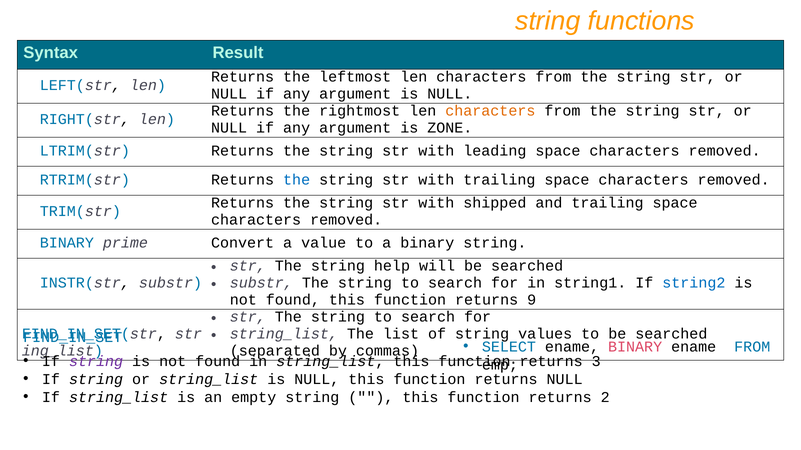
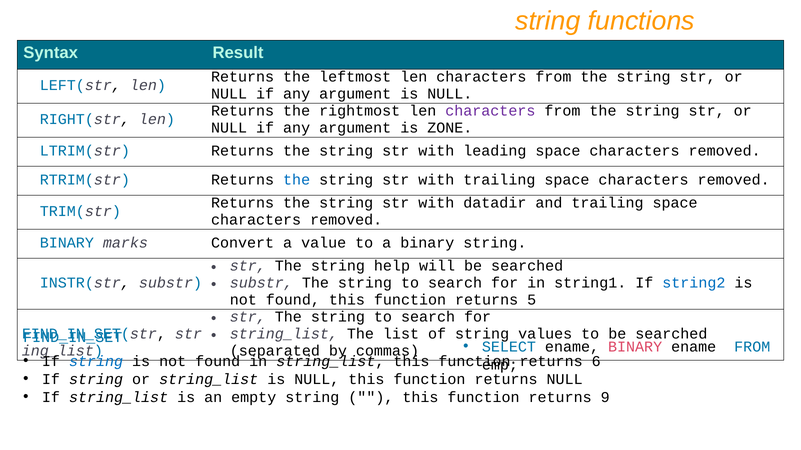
characters colour: orange -> purple (490, 111)
shipped: shipped -> datadir (495, 203)
prime: prime -> marks (125, 243)
9: 9 -> 5 (532, 300)
string colour: purple -> blue (96, 362)
3: 3 -> 6 (596, 362)
2: 2 -> 9 (605, 398)
